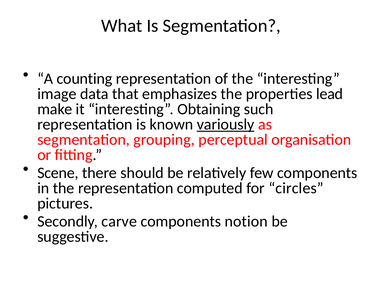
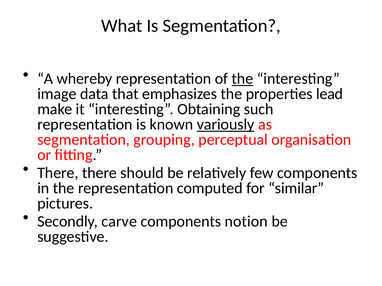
counting: counting -> whereby (85, 79)
the underline: none -> present (242, 79)
Scene: Scene -> There (58, 173)
circles: circles -> similar (296, 188)
